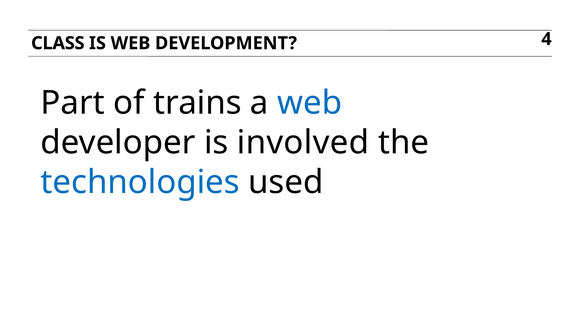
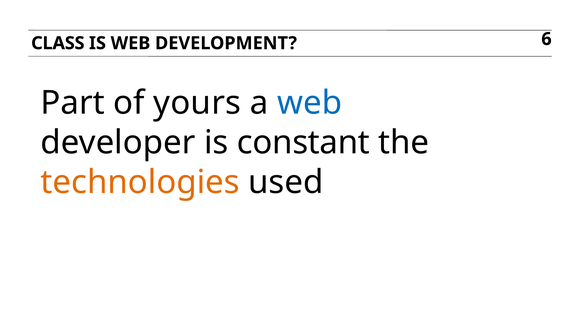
4: 4 -> 6 (546, 39)
trains: trains -> yours (197, 103)
involved: involved -> constant (303, 142)
technologies colour: blue -> orange (140, 182)
